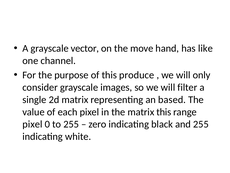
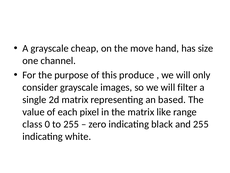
vector: vector -> cheap (85, 48)
like: like -> size (206, 48)
matrix this: this -> like (164, 112)
pixel: pixel -> class (32, 124)
